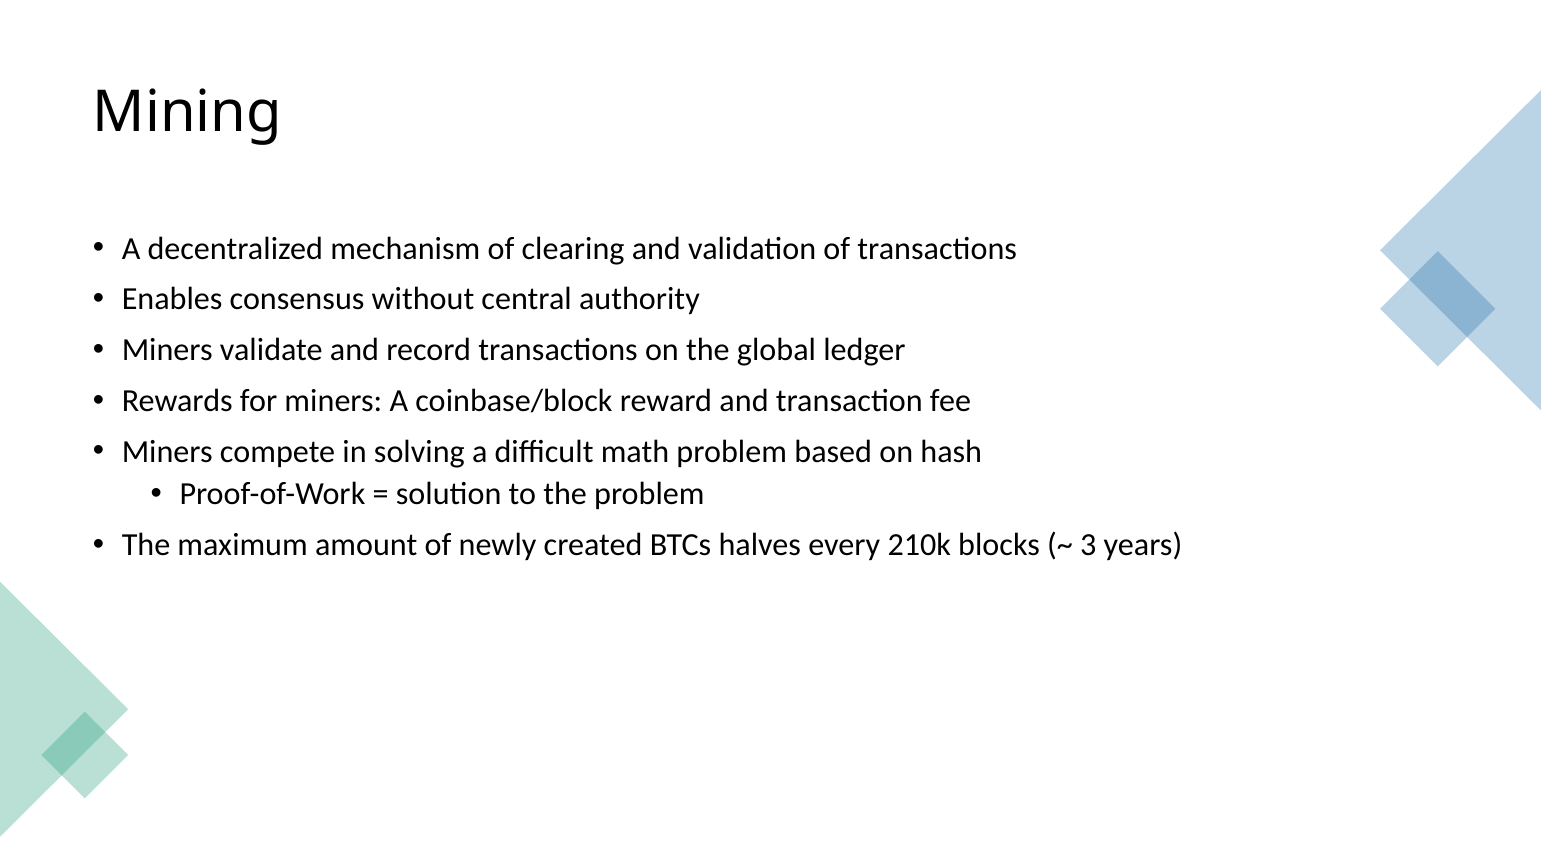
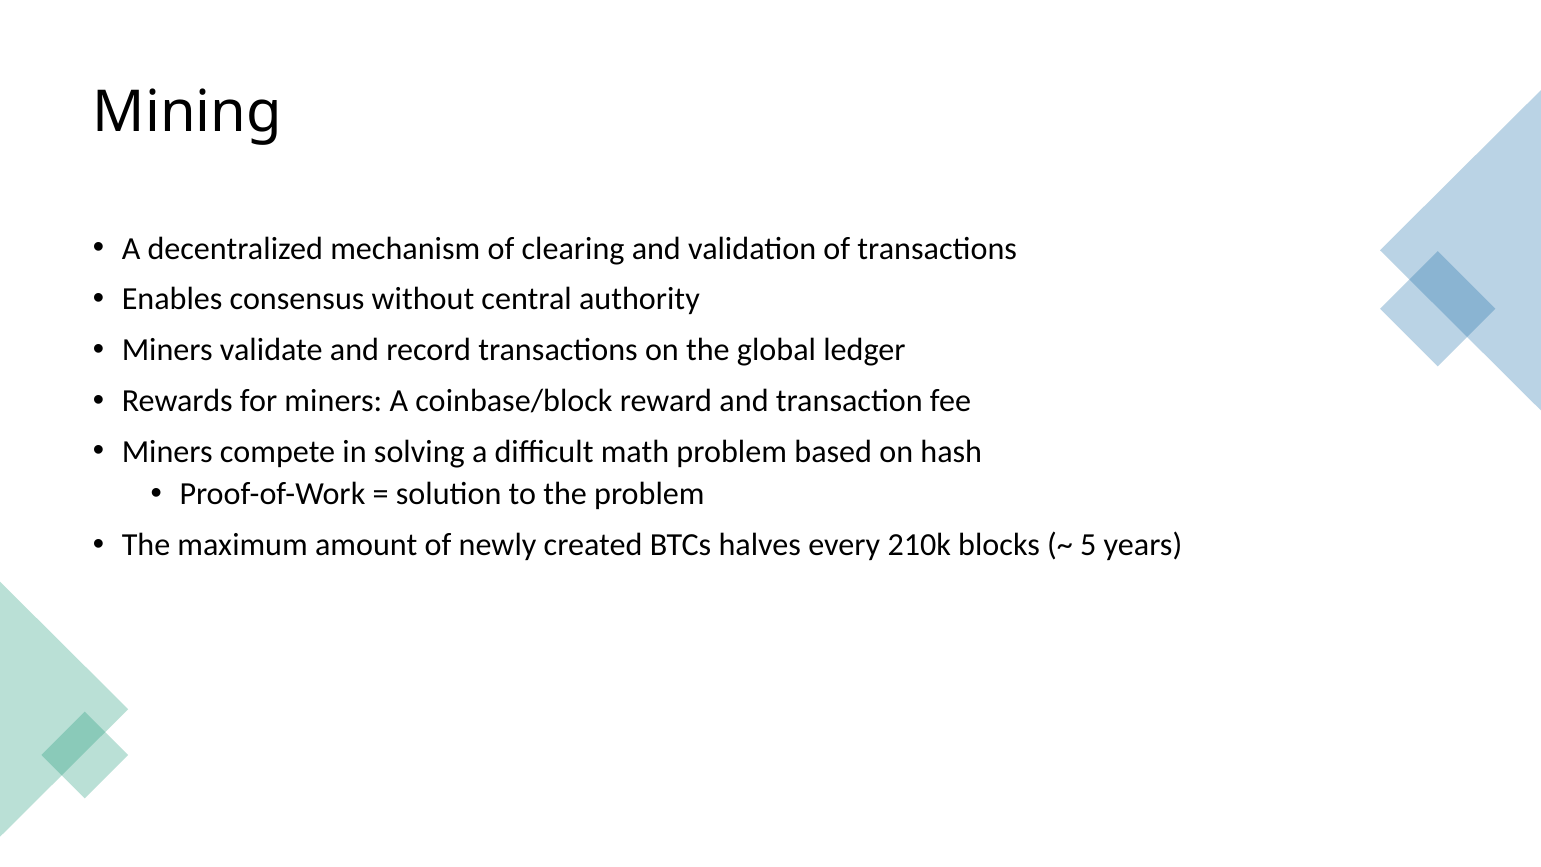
3: 3 -> 5 (1088, 545)
